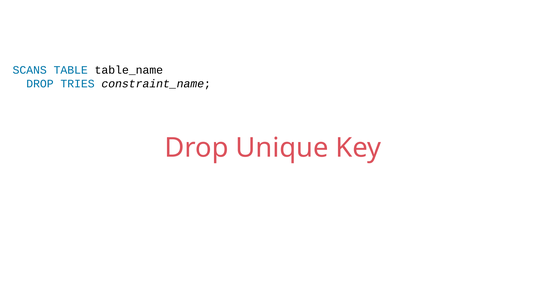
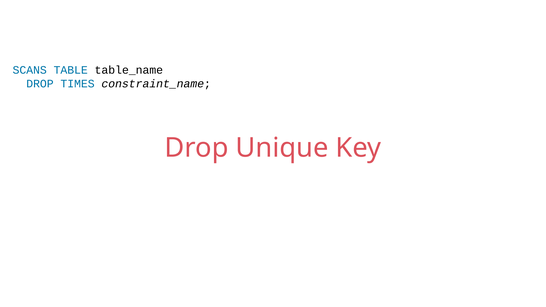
TRIES: TRIES -> TIMES (78, 84)
